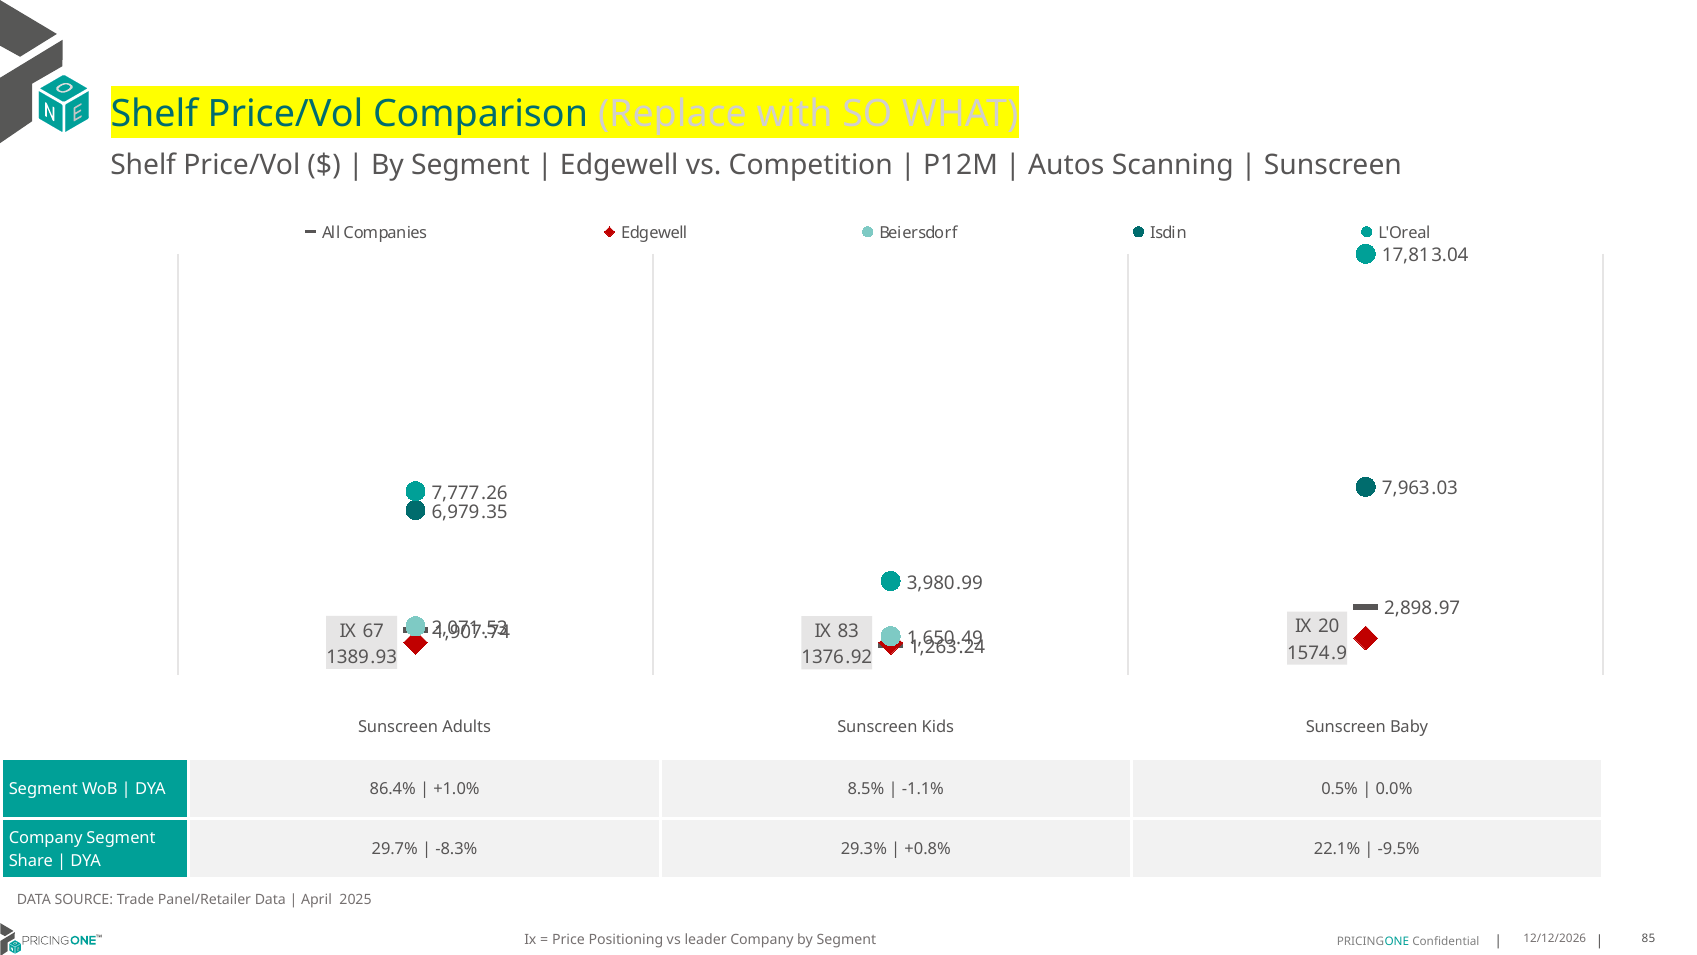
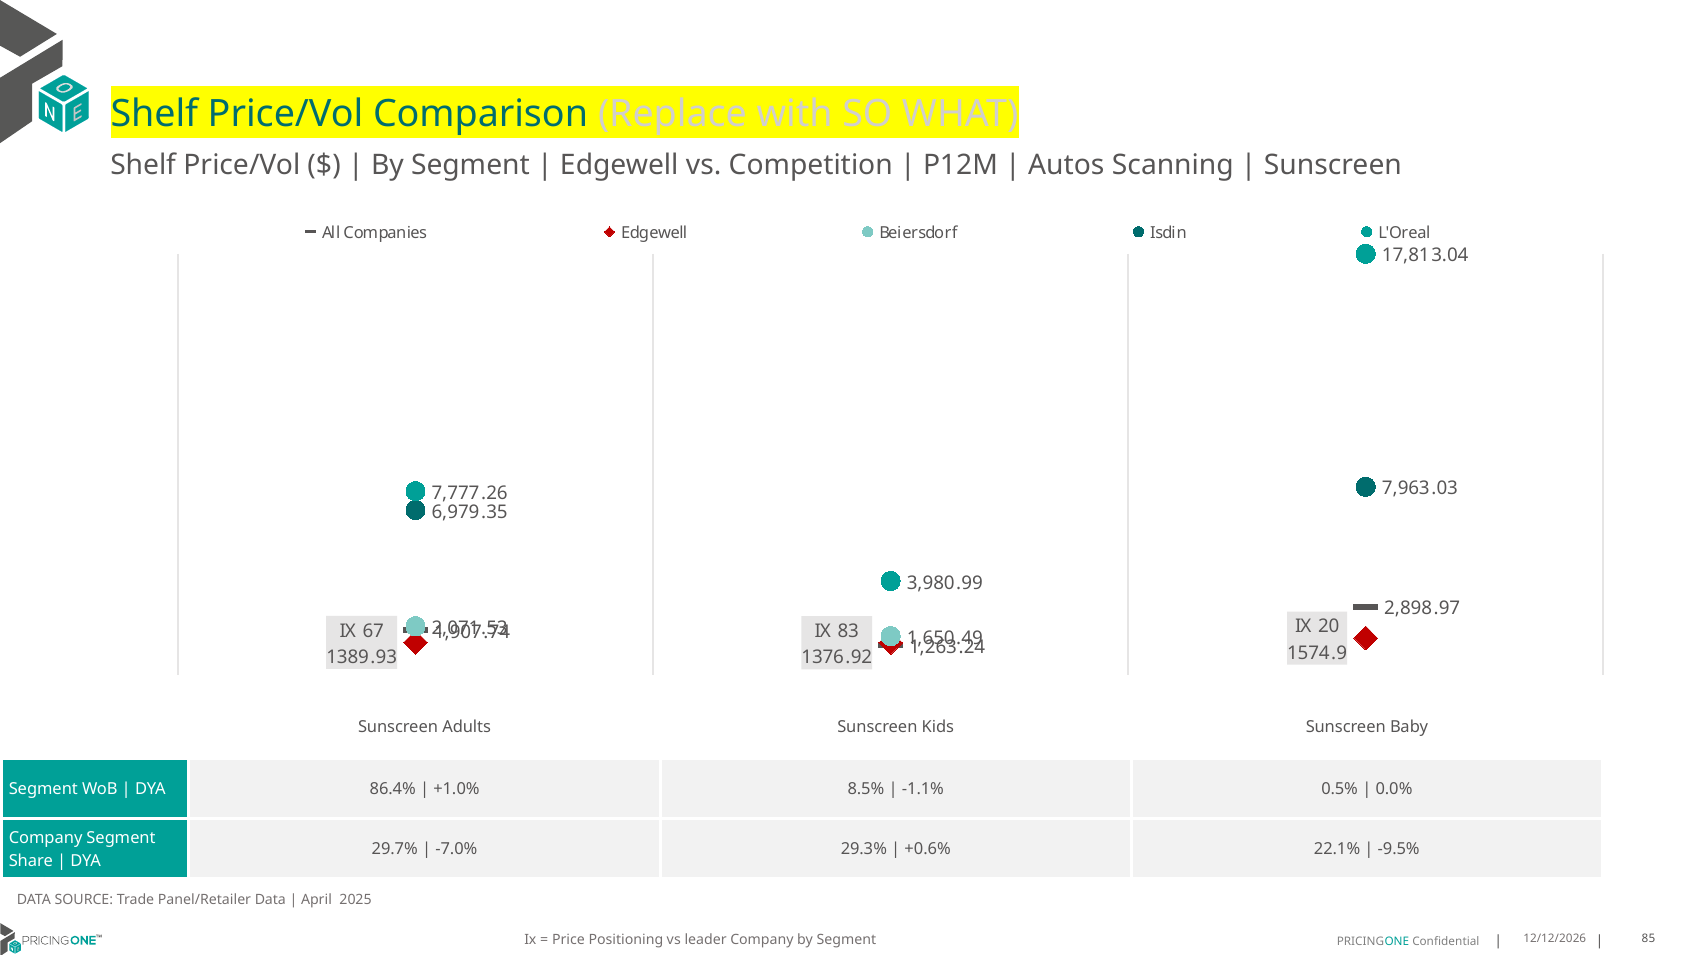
-8.3%: -8.3% -> -7.0% (456, 849)
+0.8%: +0.8% -> +0.6% (928, 849)
